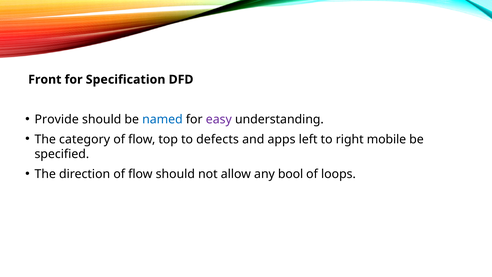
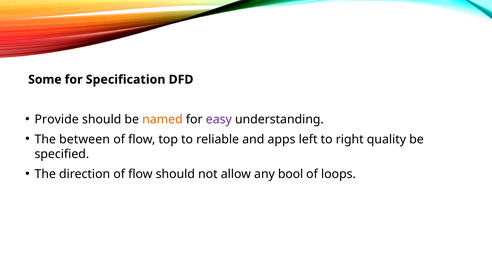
Front: Front -> Some (45, 79)
named colour: blue -> orange (162, 119)
category: category -> between (85, 139)
defects: defects -> reliable (218, 139)
mobile: mobile -> quality (386, 139)
